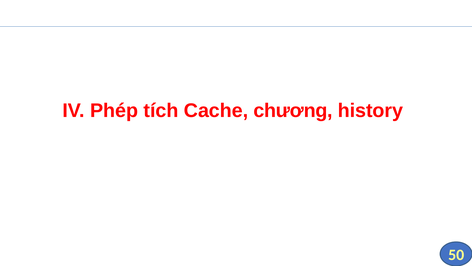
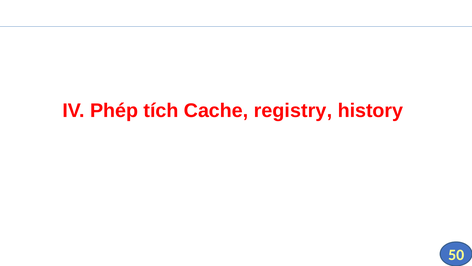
chương: chương -> registry (293, 110)
